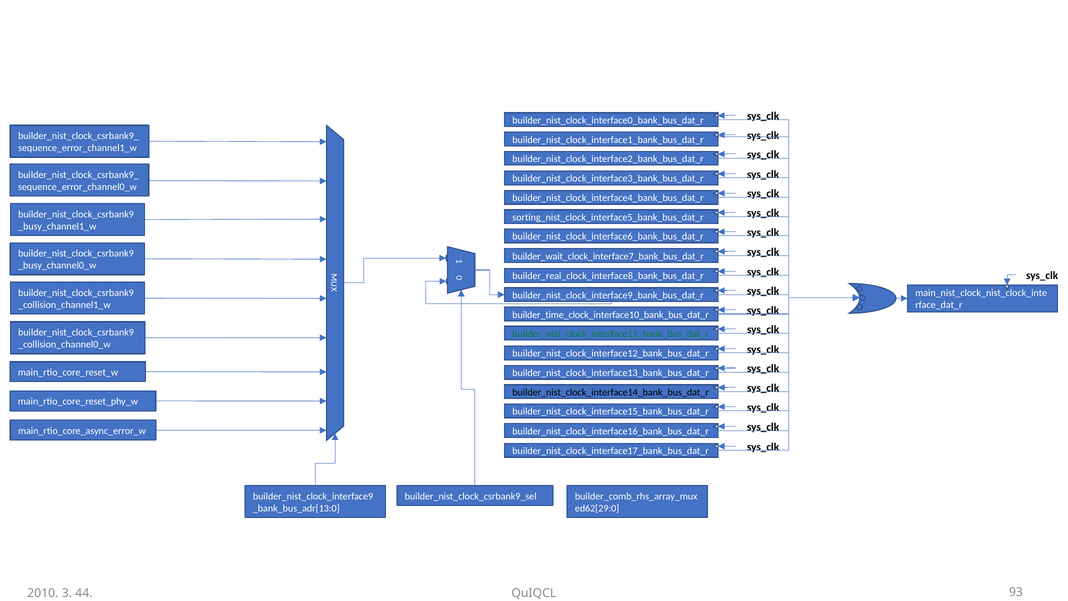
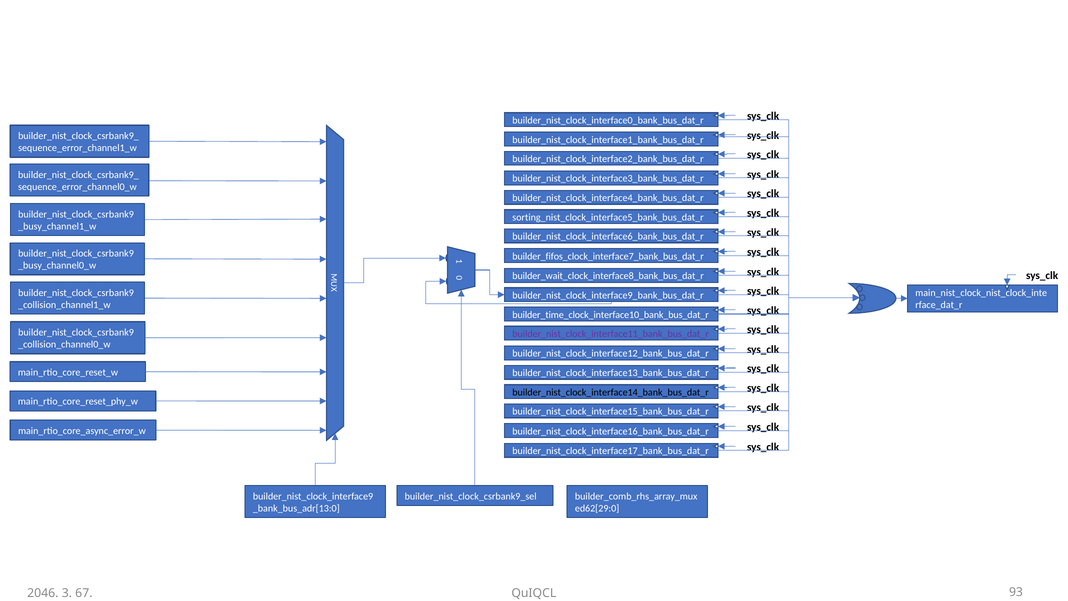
builder_wait_clock_interface7_bank_bus_dat_r: builder_wait_clock_interface7_bank_bus_dat_r -> builder_fifos_clock_interface7_bank_bus_dat_r (608, 256)
builder_real_clock_interface8_bank_bus_dat_r: builder_real_clock_interface8_bank_bus_dat_r -> builder_wait_clock_interface8_bank_bus_dat_r (608, 276)
builder_nist_clock_interface11_bank_bus_dat_r colour: green -> purple (611, 334)
2010: 2010 -> 2046 (43, 593)
44: 44 -> 67 (84, 593)
